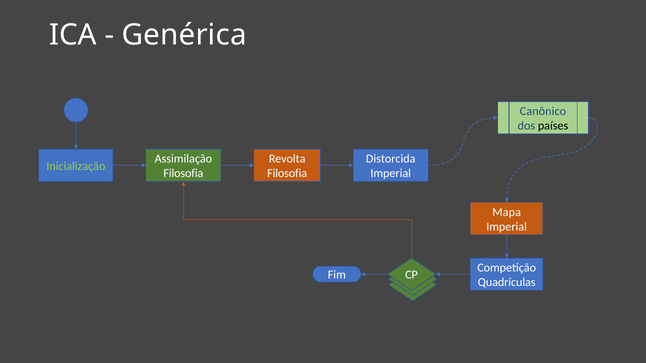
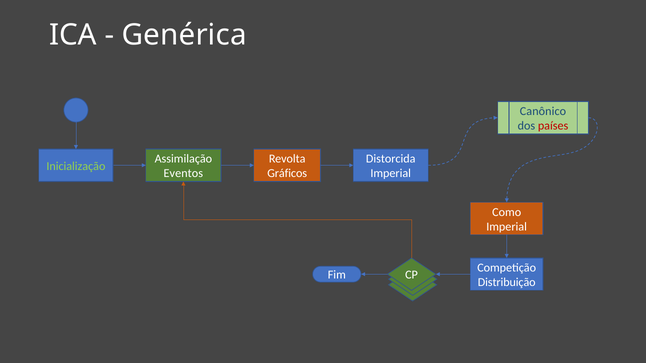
países colour: black -> red (553, 126)
Filosofia: Filosofia -> Eventos (183, 174)
Filosofia: Filosofia -> Gráficos (287, 174)
Mapa: Mapa -> Como (507, 212)
Quadrículas: Quadrículas -> Distribuição (507, 283)
